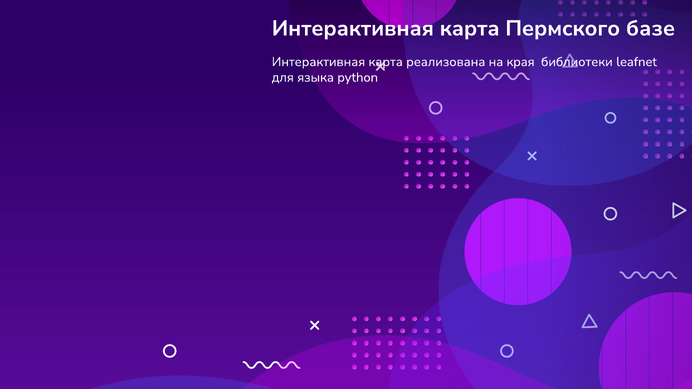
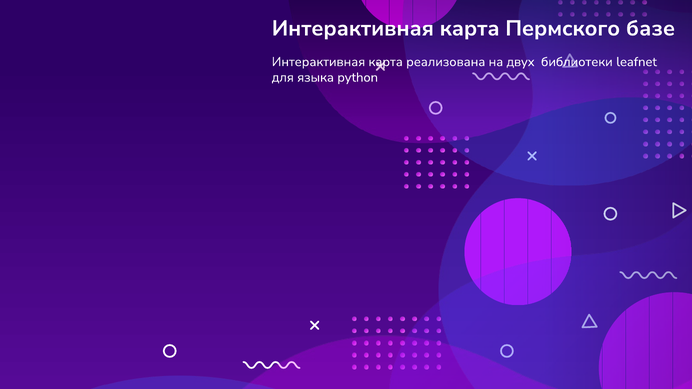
края: края -> двух (521, 62)
